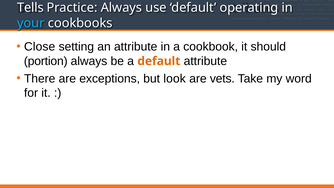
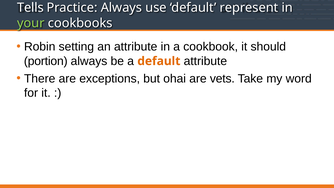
operating: operating -> represent (249, 8)
your colour: light blue -> light green (31, 23)
Close: Close -> Robin (40, 47)
look: look -> ohai (175, 79)
